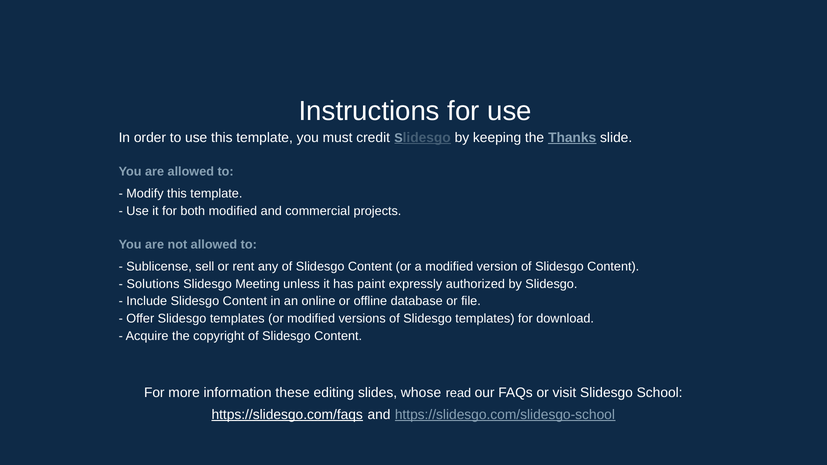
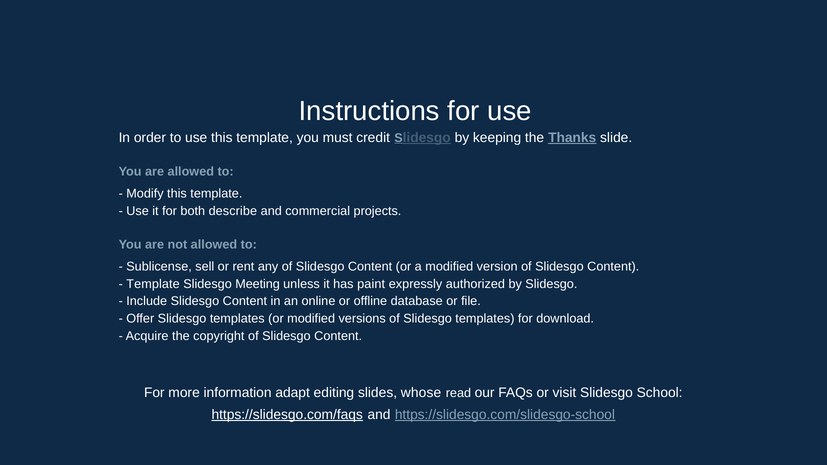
both modified: modified -> describe (233, 211)
Solutions: Solutions -> Template (153, 284)
these: these -> adapt (293, 393)
